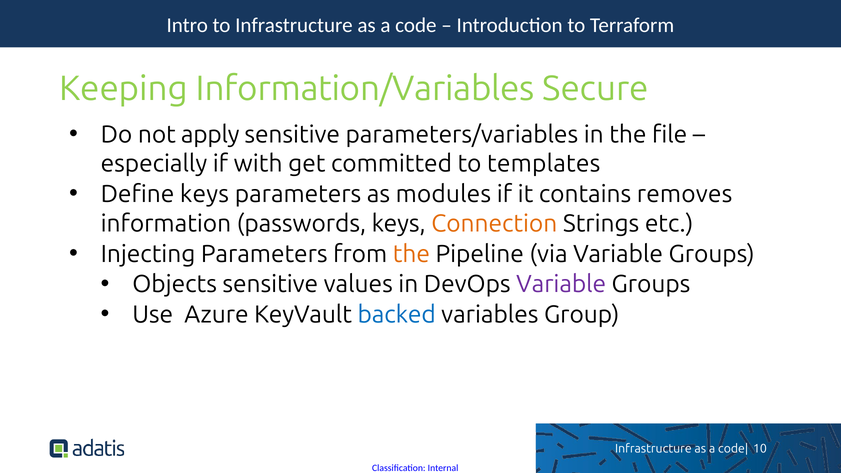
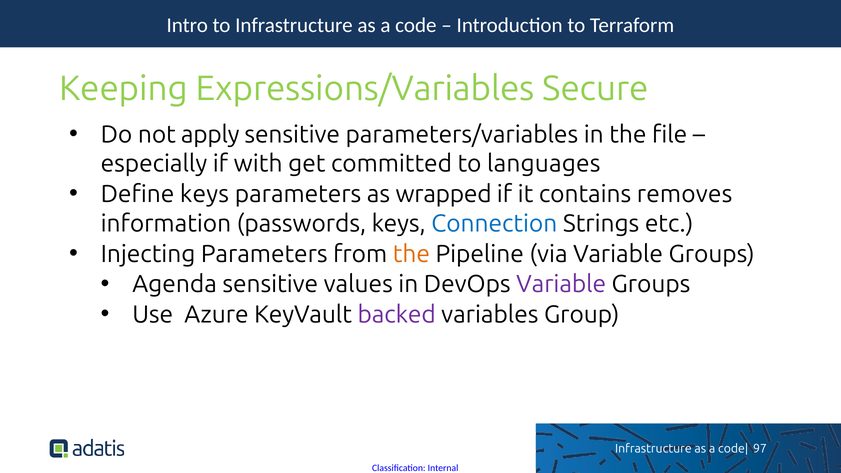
Information/Variables: Information/Variables -> Expressions/Variables (365, 89)
templates: templates -> languages (544, 164)
modules: modules -> wrapped (444, 194)
Connection colour: orange -> blue (494, 224)
Objects: Objects -> Agenda (175, 284)
backed colour: blue -> purple (397, 315)
10: 10 -> 97 (760, 449)
